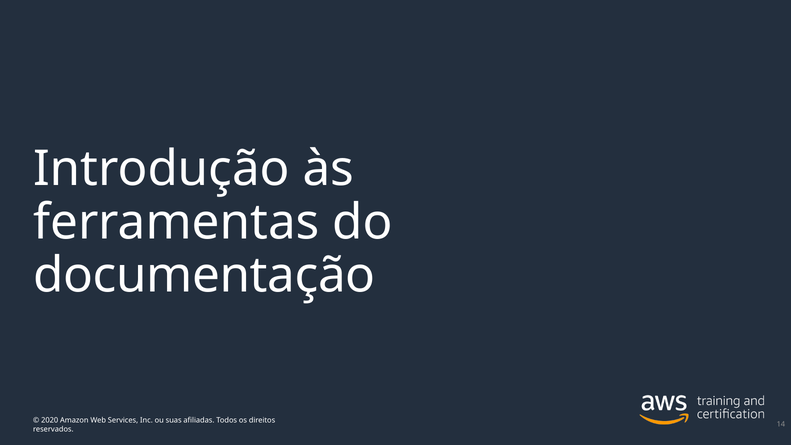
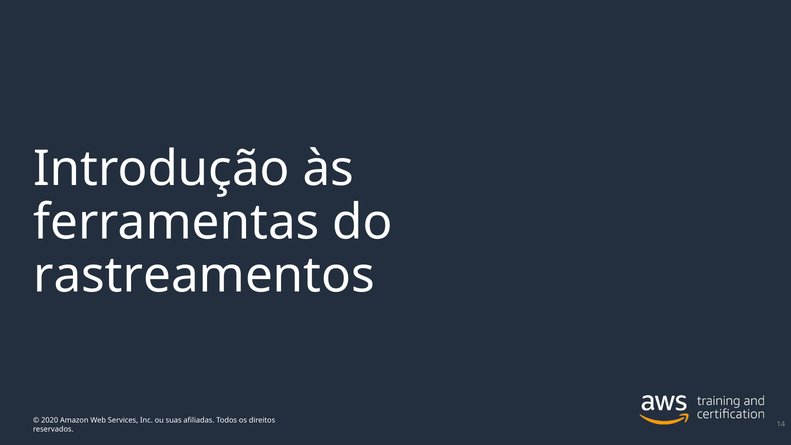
documentação: documentação -> rastreamentos (204, 276)
